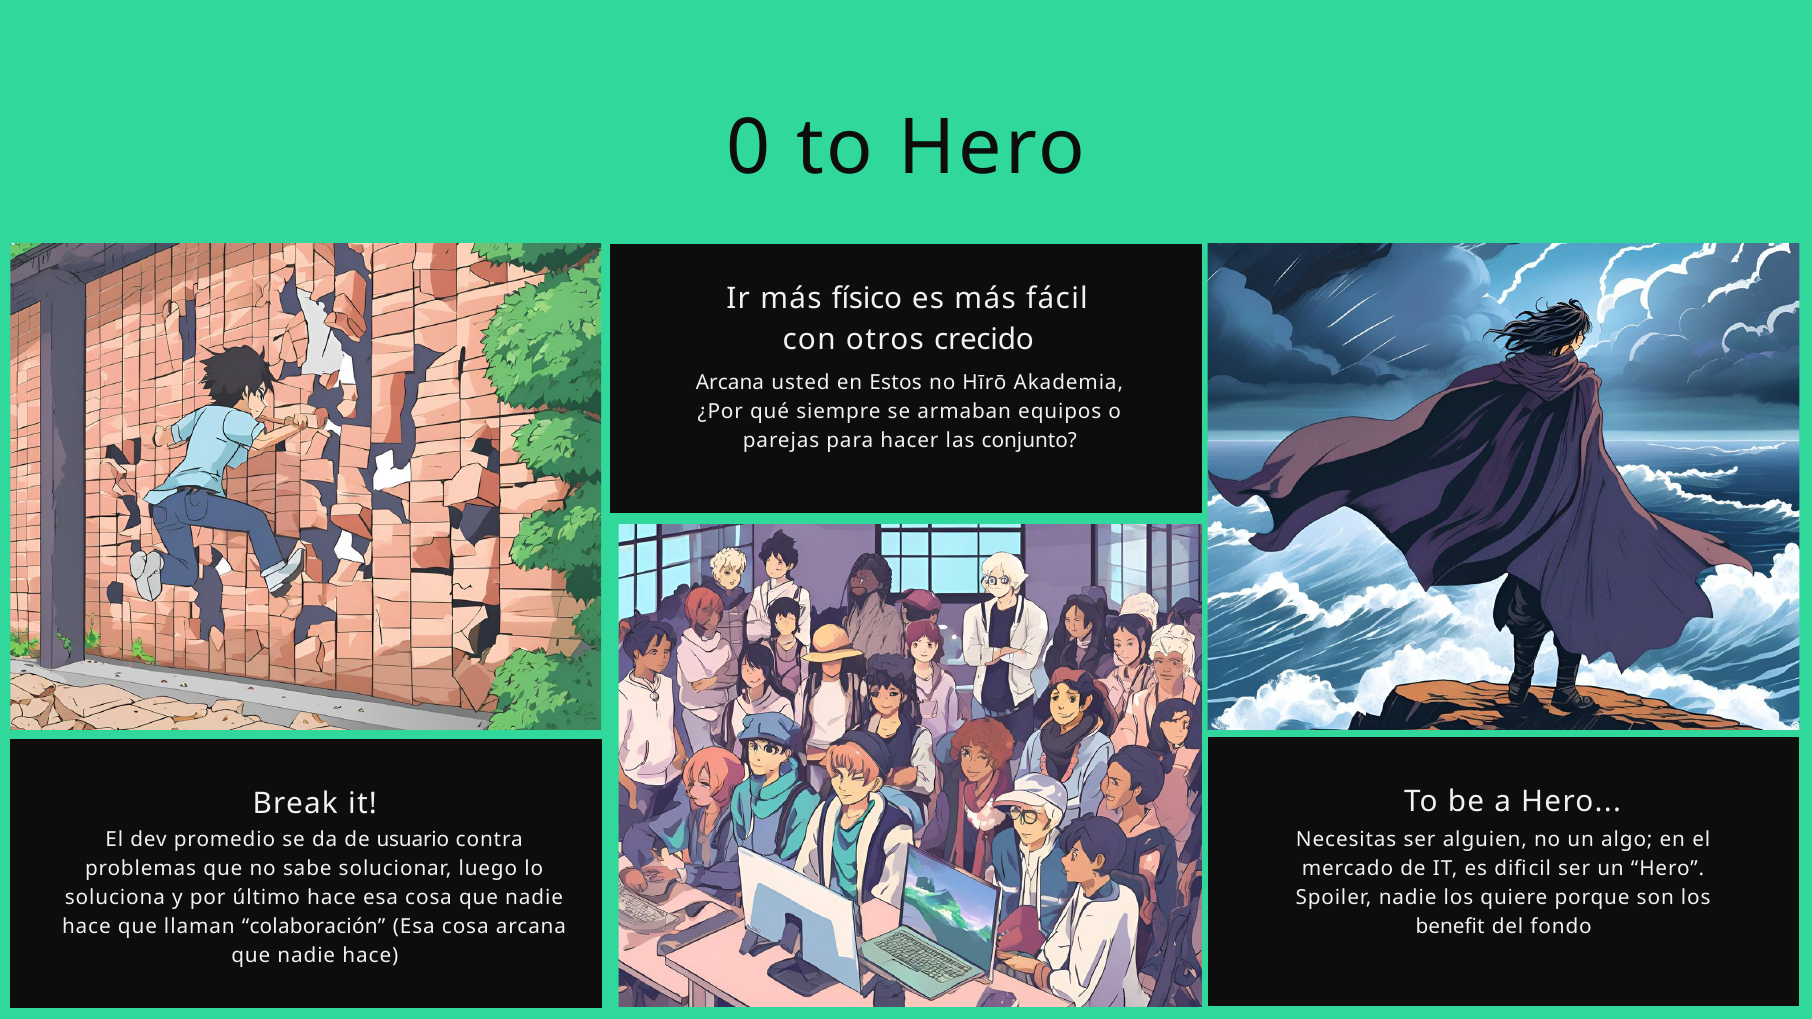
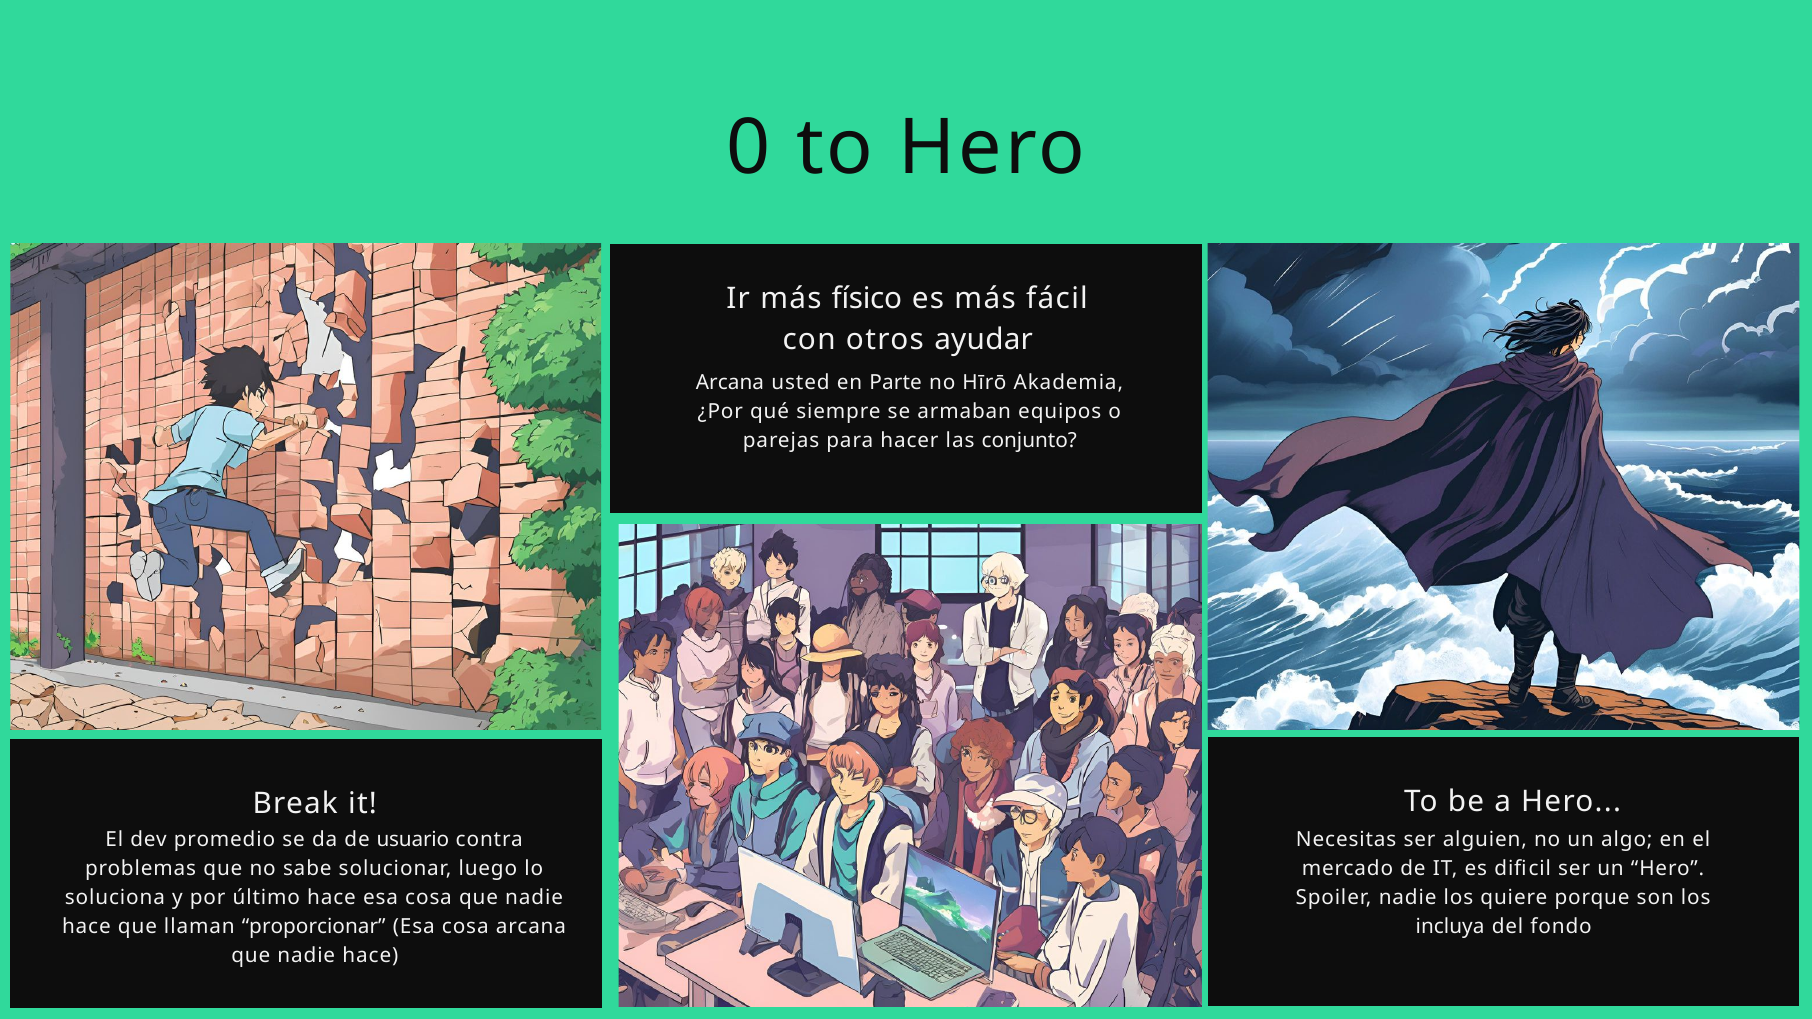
crecido: crecido -> ayudar (984, 340)
Estos: Estos -> Parte (896, 383)
colaboración: colaboración -> proporcionar (314, 927)
benefit: benefit -> incluya (1450, 927)
